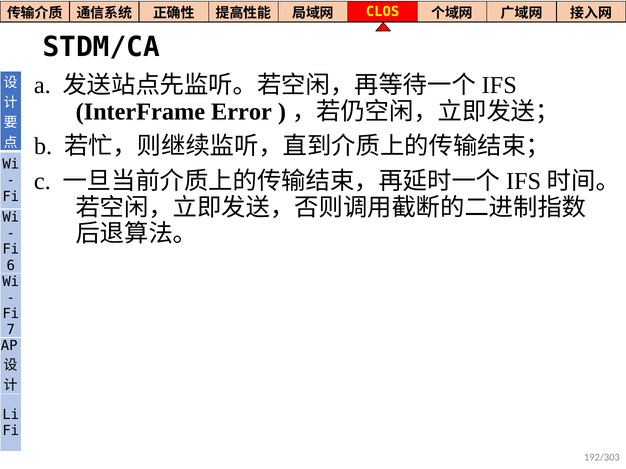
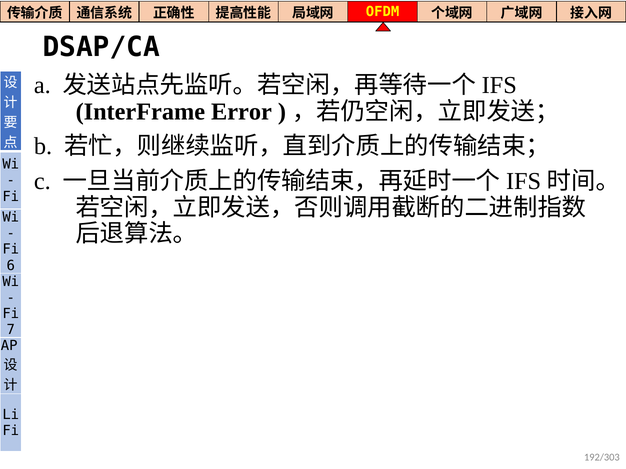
CLOS: CLOS -> OFDM (383, 12)
STDM/CA: STDM/CA -> DSAP/CA (101, 47)
